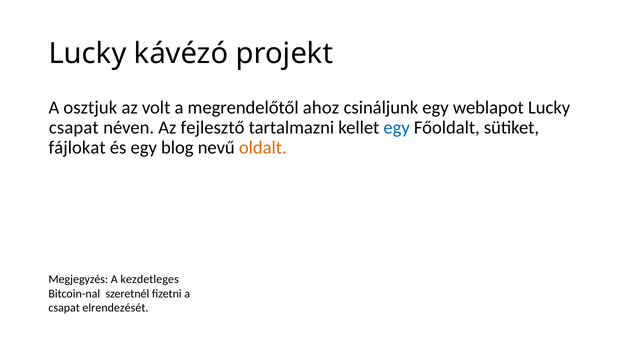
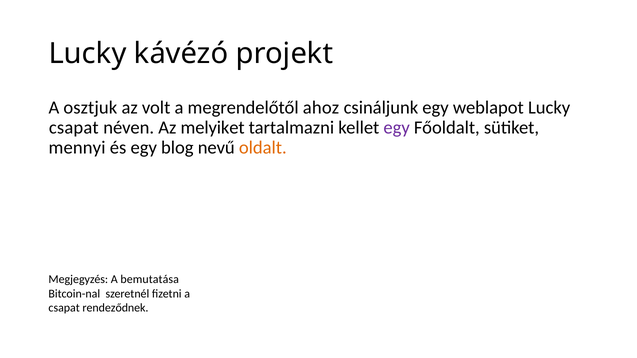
fejlesztő: fejlesztő -> melyiket (213, 128)
egy colour: blue -> purple (397, 128)
fájlokat: fájlokat -> mennyi (77, 148)
kezdetleges: kezdetleges -> bemutatása (150, 280)
elrendezését: elrendezését -> rendeződnek (115, 308)
